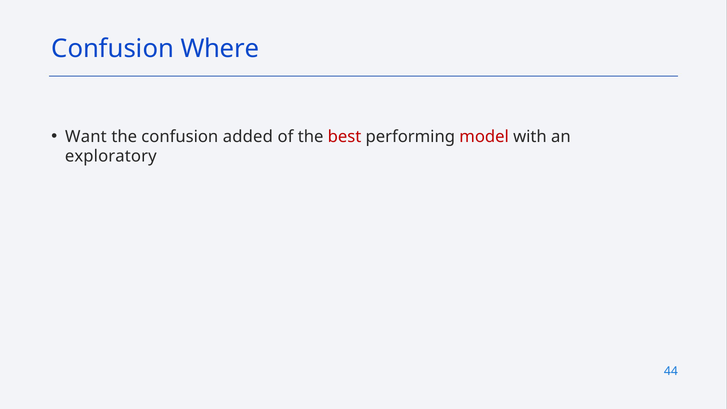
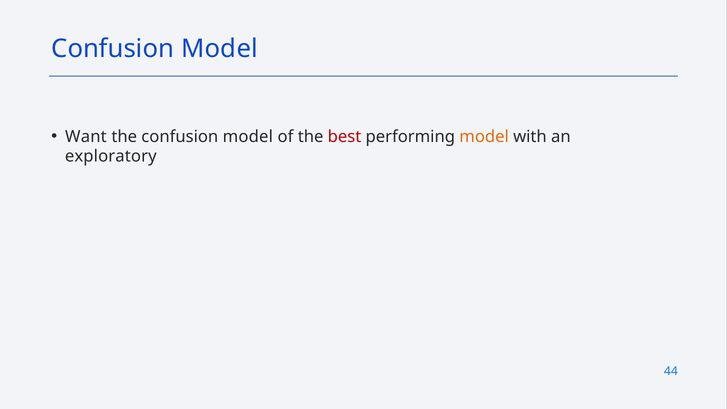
Where: Where -> Model (220, 49)
the confusion added: added -> model (248, 137)
model colour: red -> orange (484, 137)
